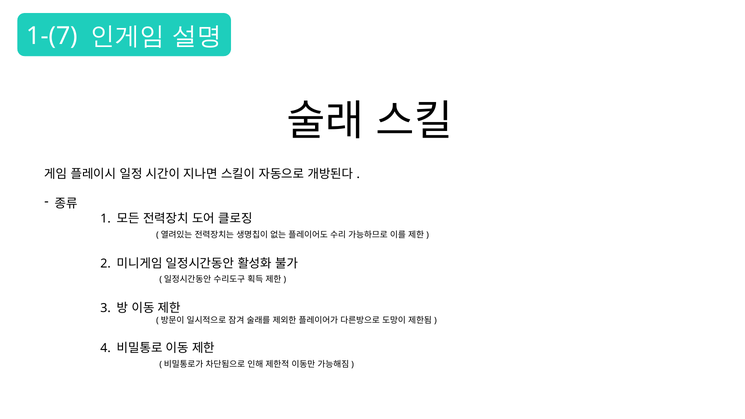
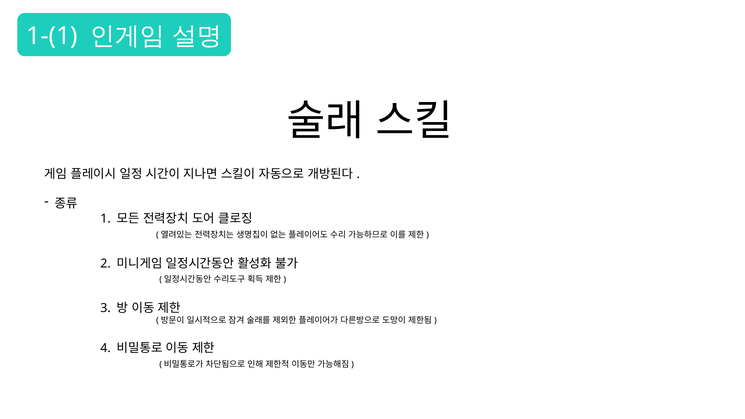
1-(7: 1-(7 -> 1-(1 (52, 36)
